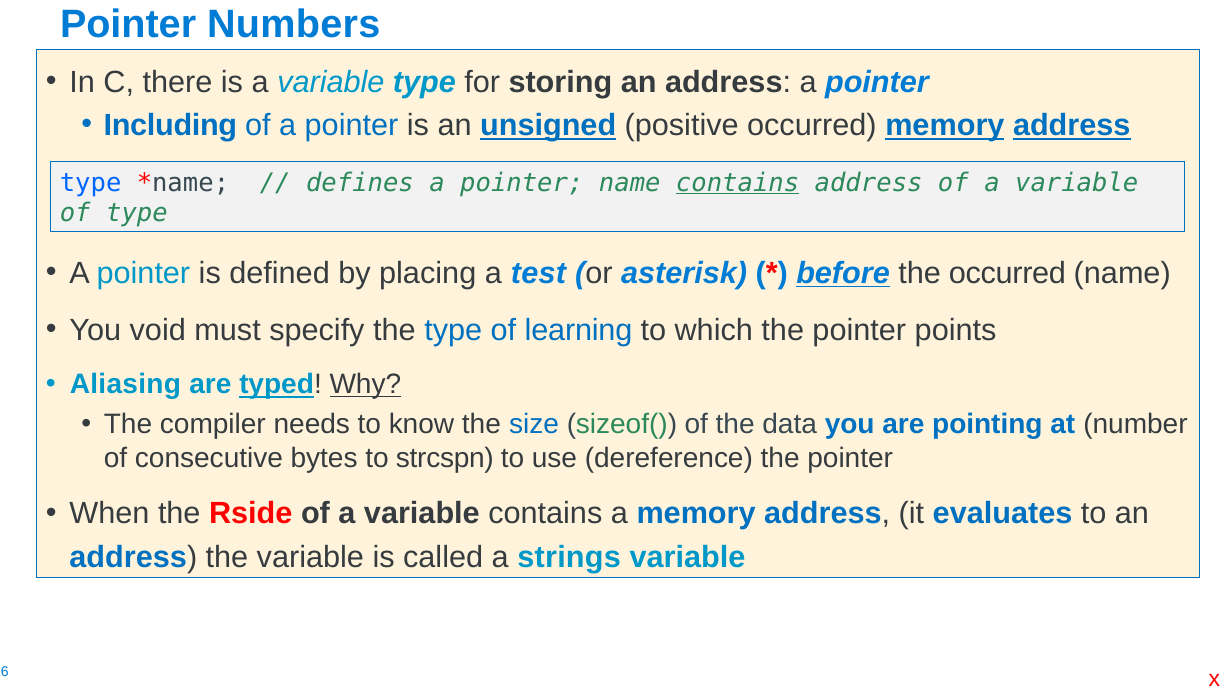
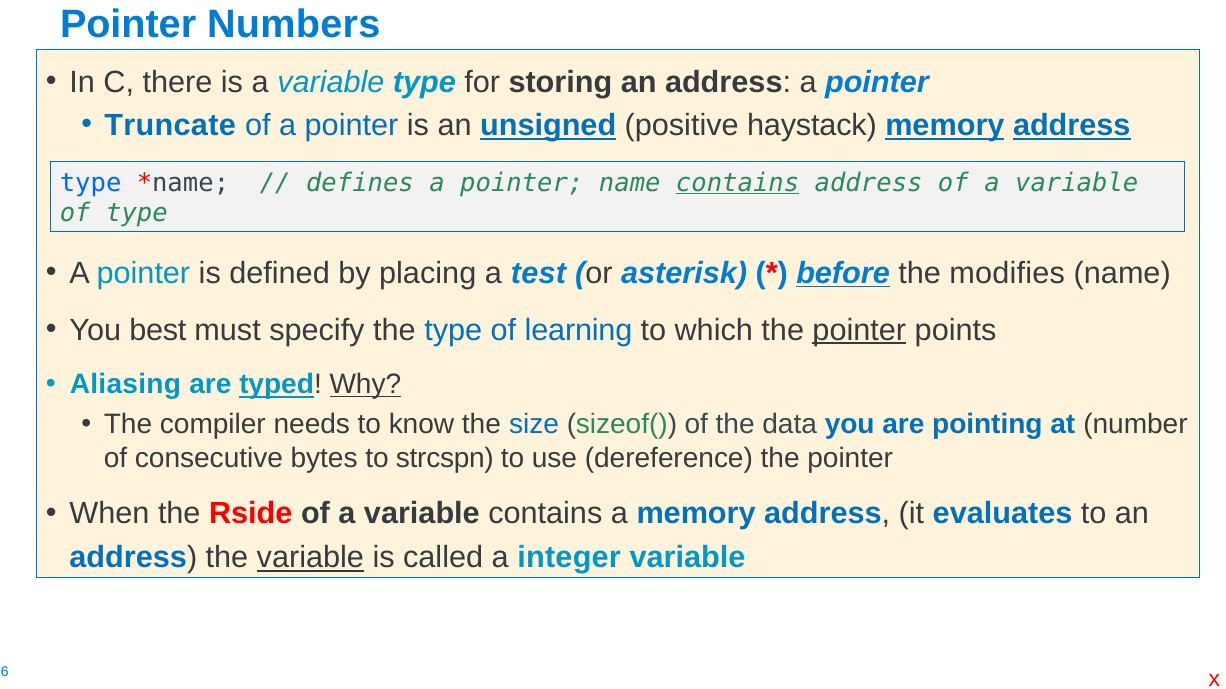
Including: Including -> Truncate (170, 126)
positive occurred: occurred -> haystack (812, 126)
the occurred: occurred -> modifies (1007, 273)
void: void -> best (158, 330)
pointer underline: none -> present (859, 330)
variable underline: none -> present (310, 558)
strings: strings -> integer (569, 558)
